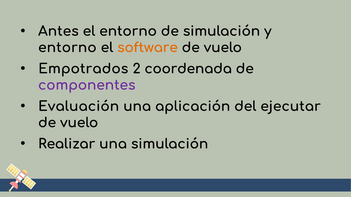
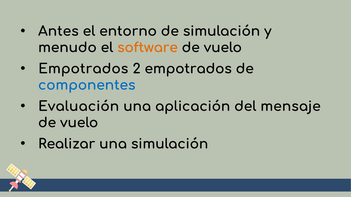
entorno: entorno -> menudo (67, 48)
2 coordenada: coordenada -> empotrados (188, 69)
componentes colour: purple -> blue (87, 85)
ejecutar: ejecutar -> mensaje (291, 107)
